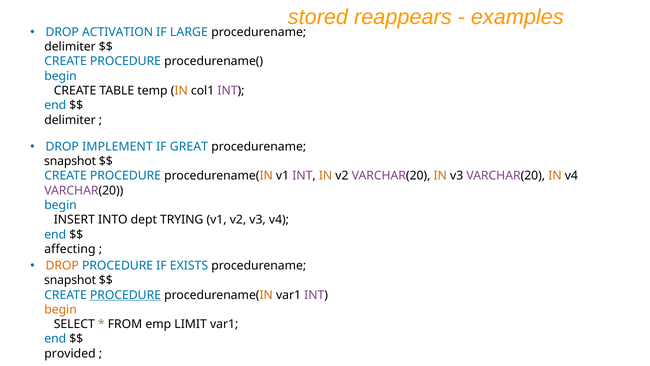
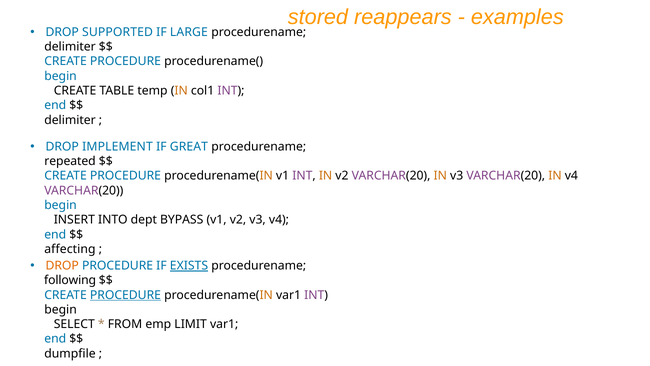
ACTIVATION: ACTIVATION -> SUPPORTED (118, 32)
snapshot: snapshot -> repeated (70, 161)
TRYING: TRYING -> BYPASS (182, 220)
EXISTS underline: none -> present (189, 265)
snapshot: snapshot -> following (70, 280)
begin colour: orange -> black (61, 309)
provided: provided -> dumpfile (70, 353)
